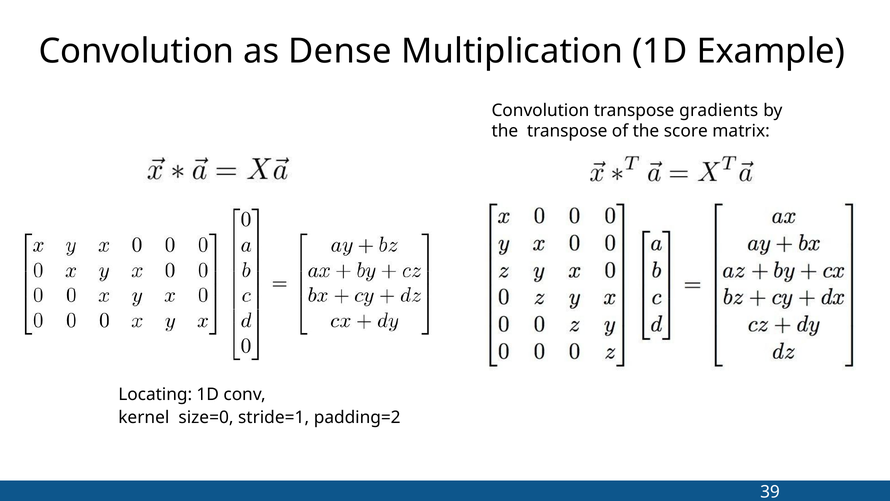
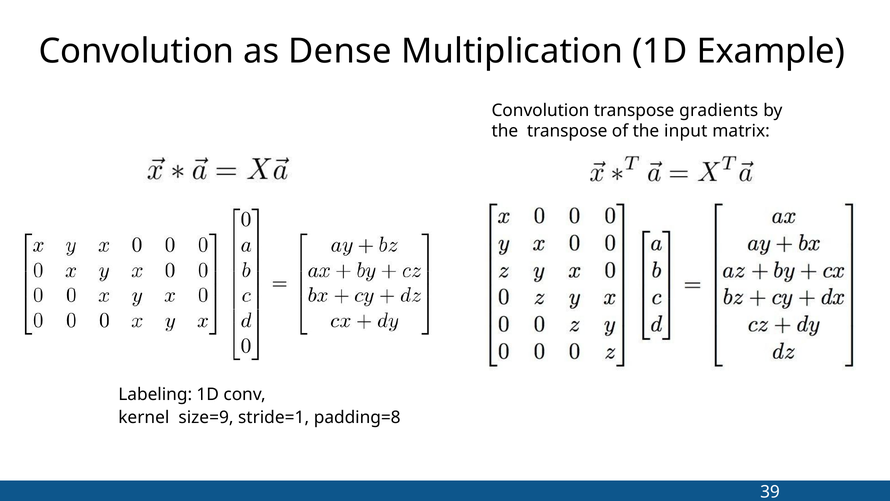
score: score -> input (686, 131)
Locating: Locating -> Labeling (155, 394)
size=0: size=0 -> size=9 (206, 417)
padding=2: padding=2 -> padding=8 (357, 417)
